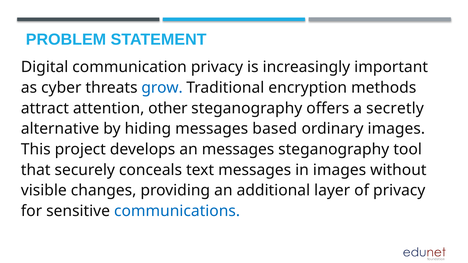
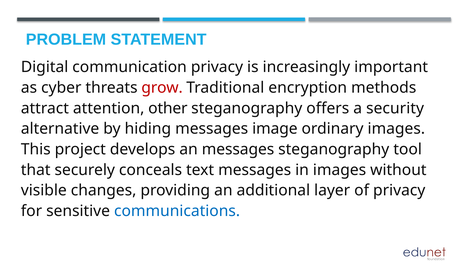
grow colour: blue -> red (162, 88)
secretly: secretly -> security (395, 108)
based: based -> image (275, 129)
